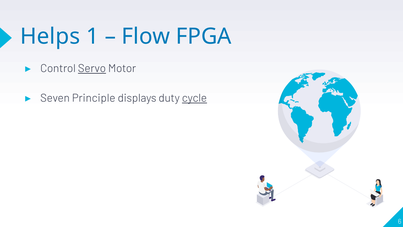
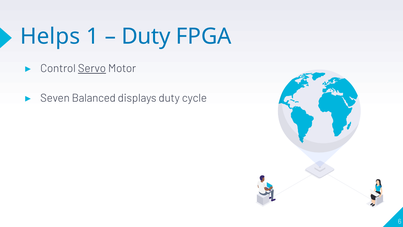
Flow: Flow -> Duty (146, 36)
Principle: Principle -> Balanced (94, 98)
cycle underline: present -> none (194, 98)
